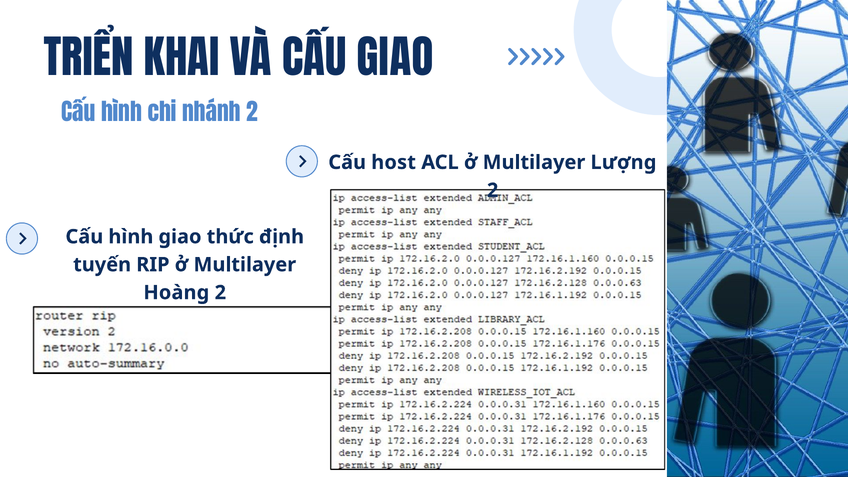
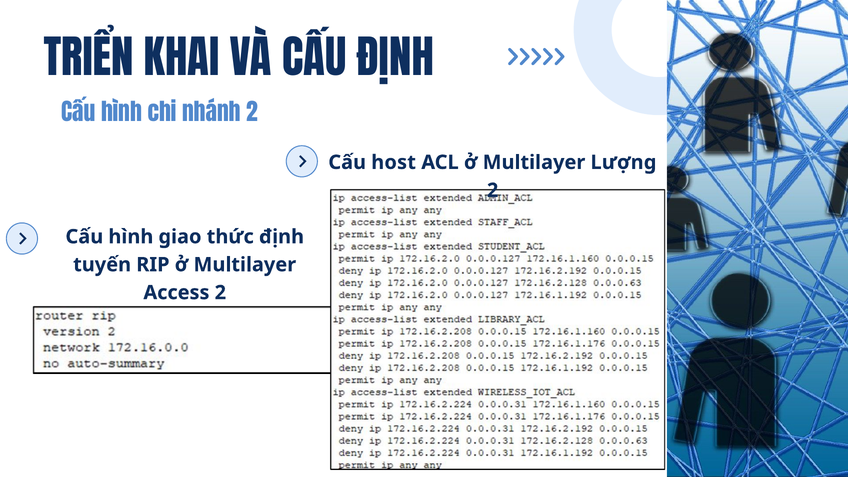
CẤU GIAO: GIAO -> ĐỊNH (395, 61)
Hoàng: Hoàng -> Access (176, 293)
